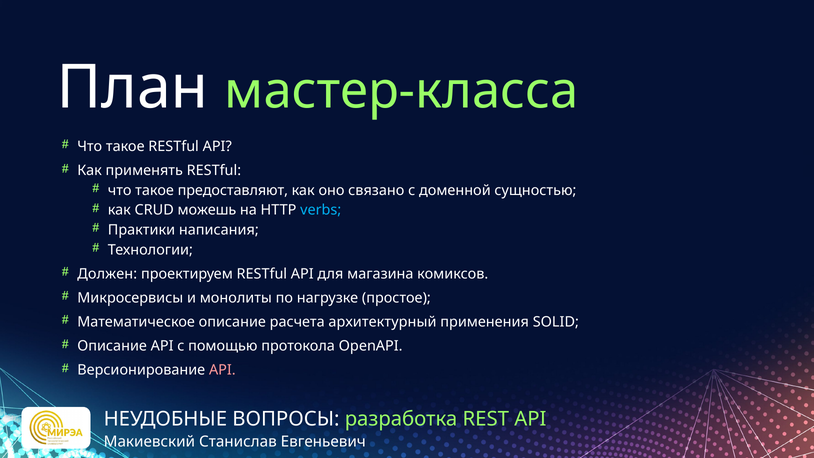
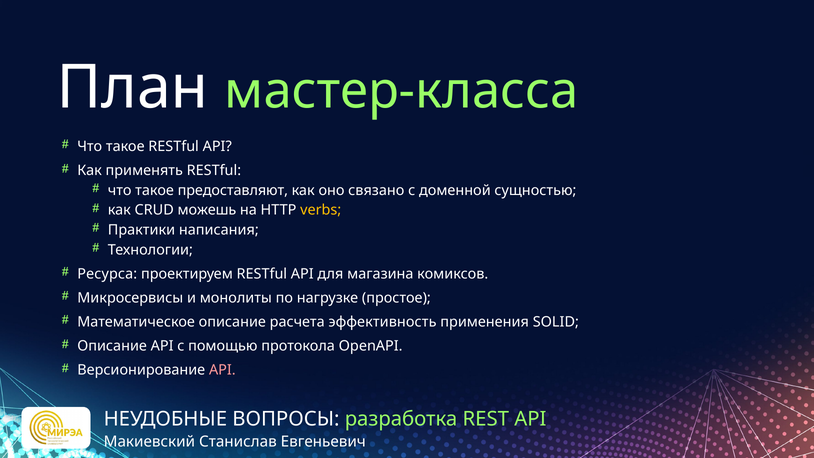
verbs colour: light blue -> yellow (321, 210)
Должен: Должен -> Ресурса (107, 274)
архитектурный: архитектурный -> эффективность (382, 322)
